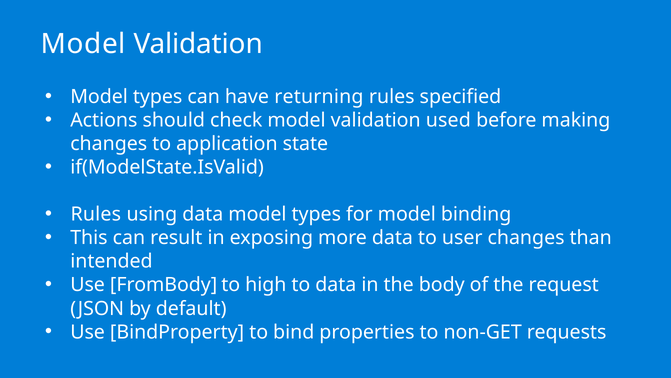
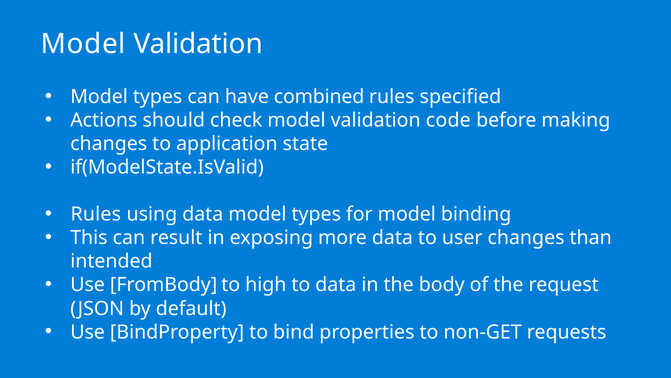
returning: returning -> combined (319, 97)
used: used -> code (448, 120)
